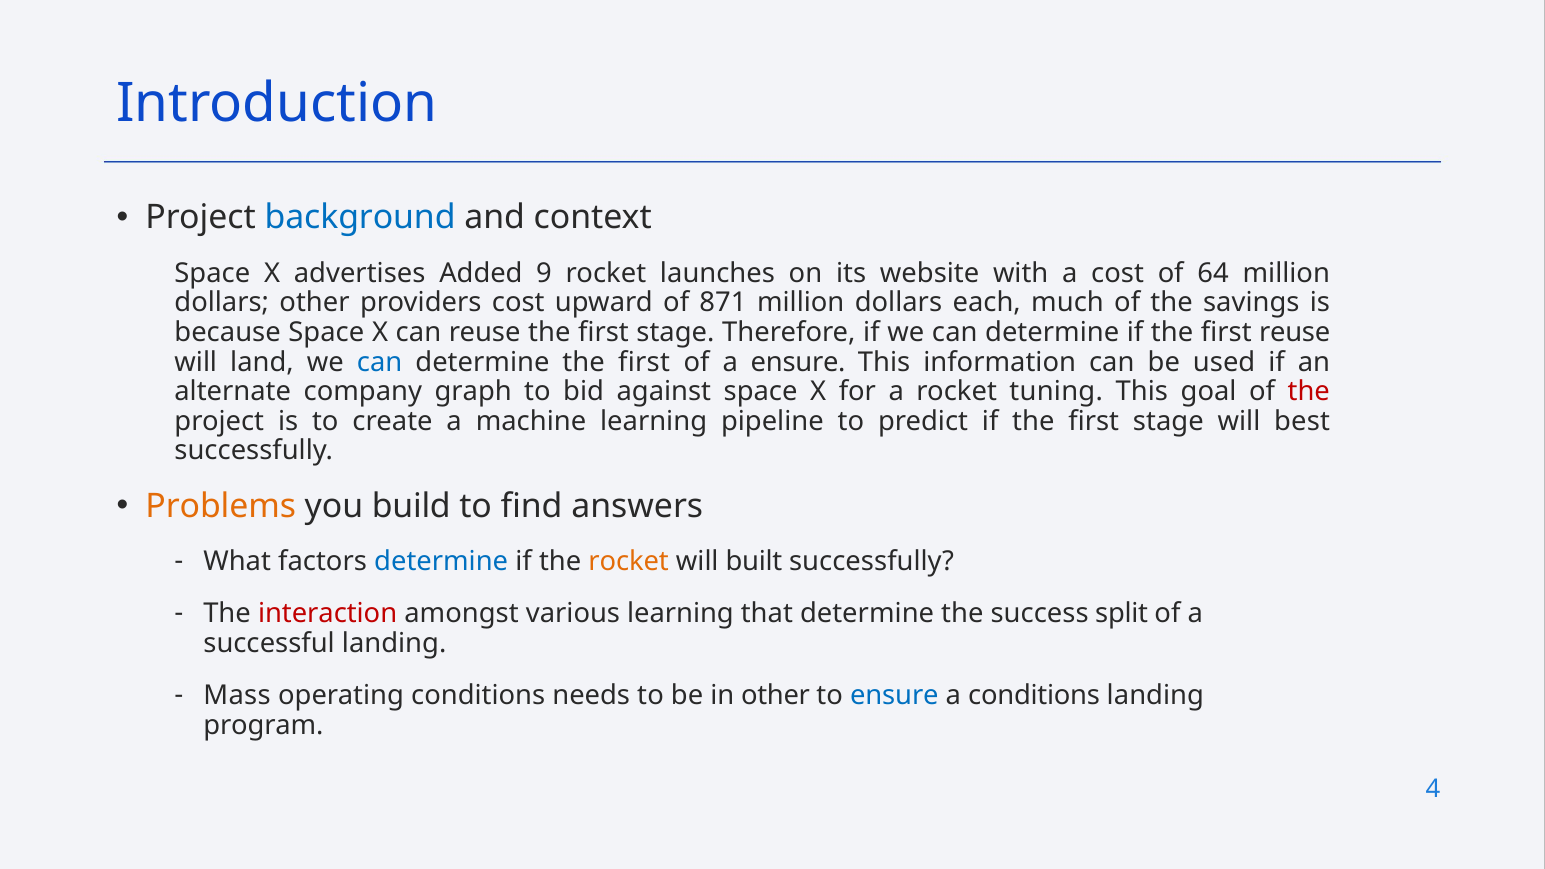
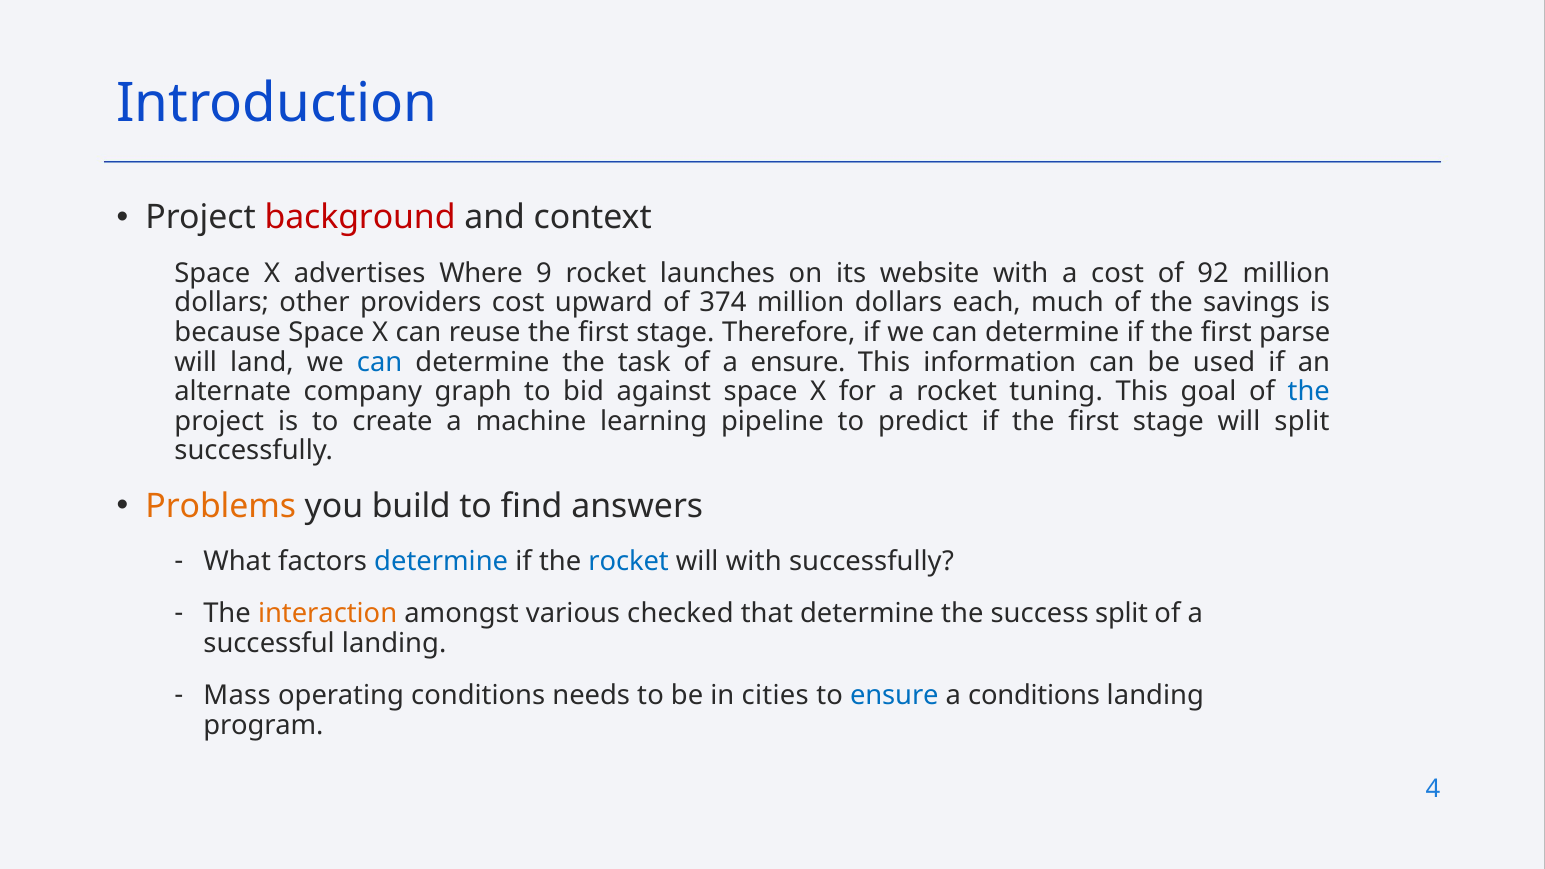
background colour: blue -> red (360, 218)
Added: Added -> Where (481, 273)
64: 64 -> 92 (1213, 273)
871: 871 -> 374 (723, 303)
first reuse: reuse -> parse (1295, 332)
determine the first: first -> task (644, 362)
the colour: red -> blue (1309, 392)
will best: best -> split (1302, 421)
rocket colour: orange -> blue (629, 562)
will built: built -> with (754, 562)
interaction colour: red -> orange (328, 614)
various learning: learning -> checked (680, 614)
in other: other -> cities (775, 696)
